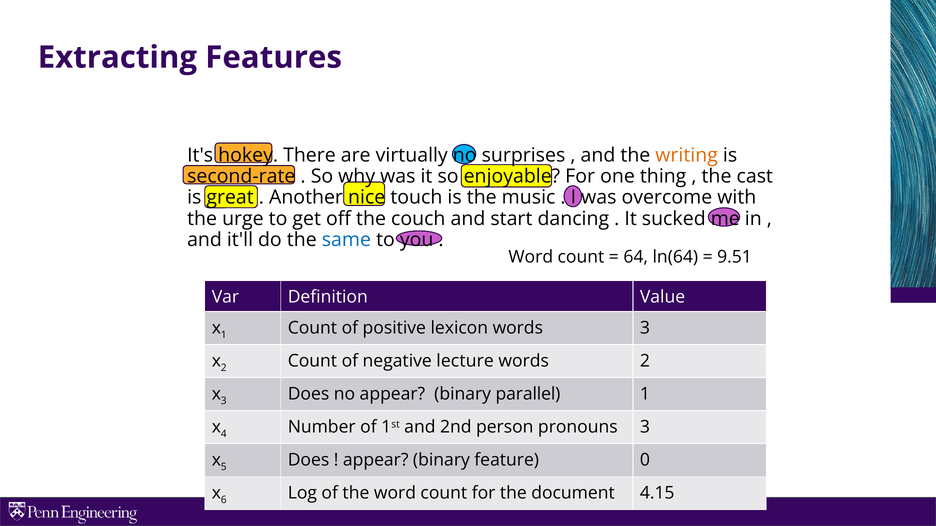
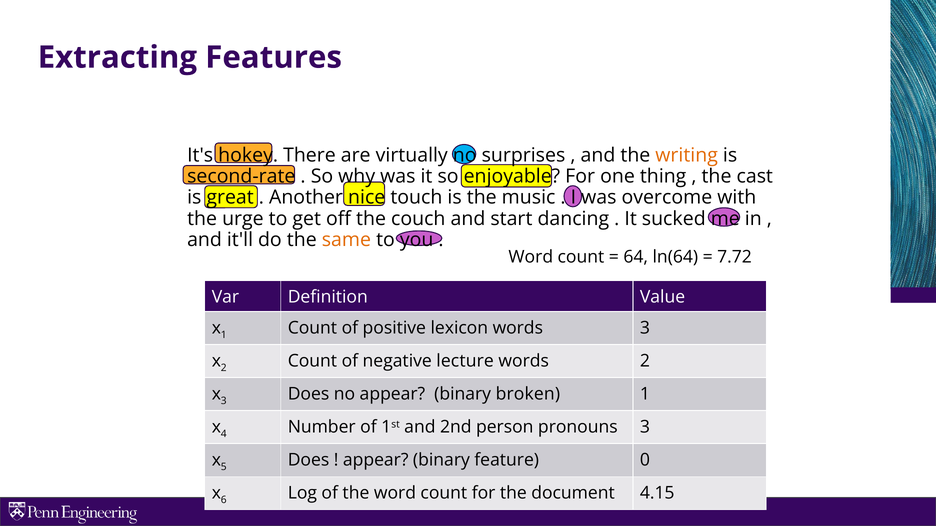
same colour: blue -> orange (346, 240)
9.51: 9.51 -> 7.72 (735, 257)
parallel: parallel -> broken (528, 394)
